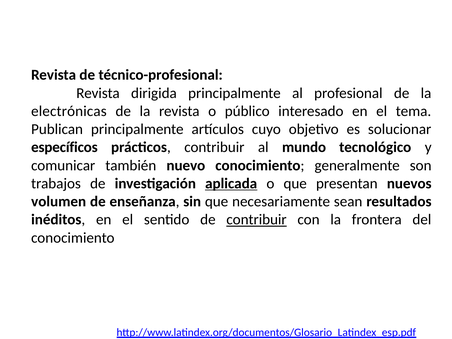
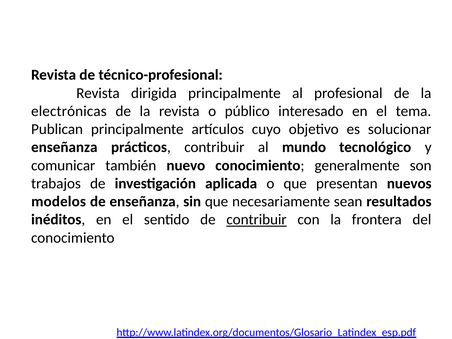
específicos: específicos -> enseñanza (64, 147)
aplicada underline: present -> none (231, 183)
volumen: volumen -> modelos (59, 202)
